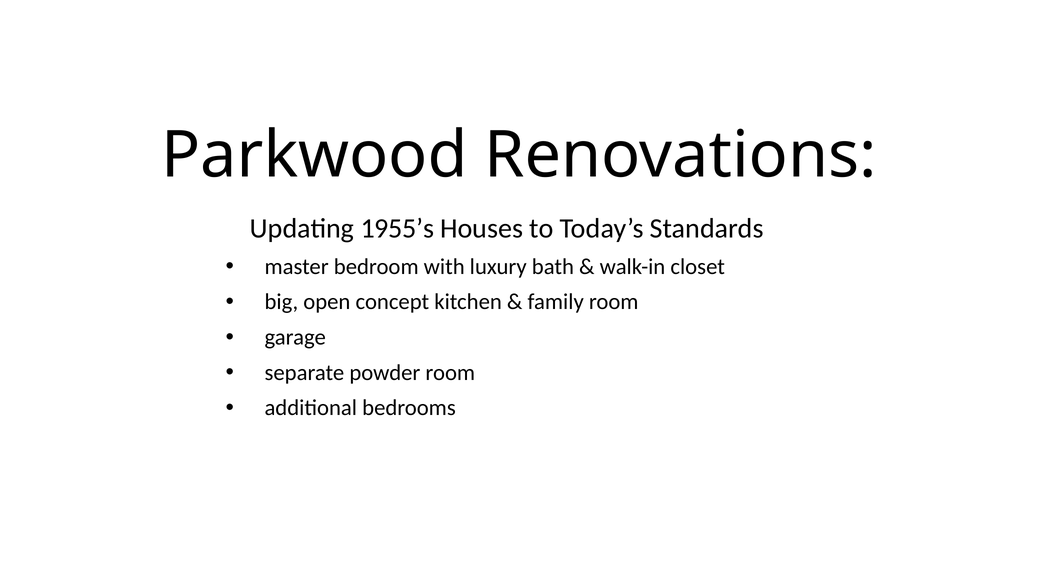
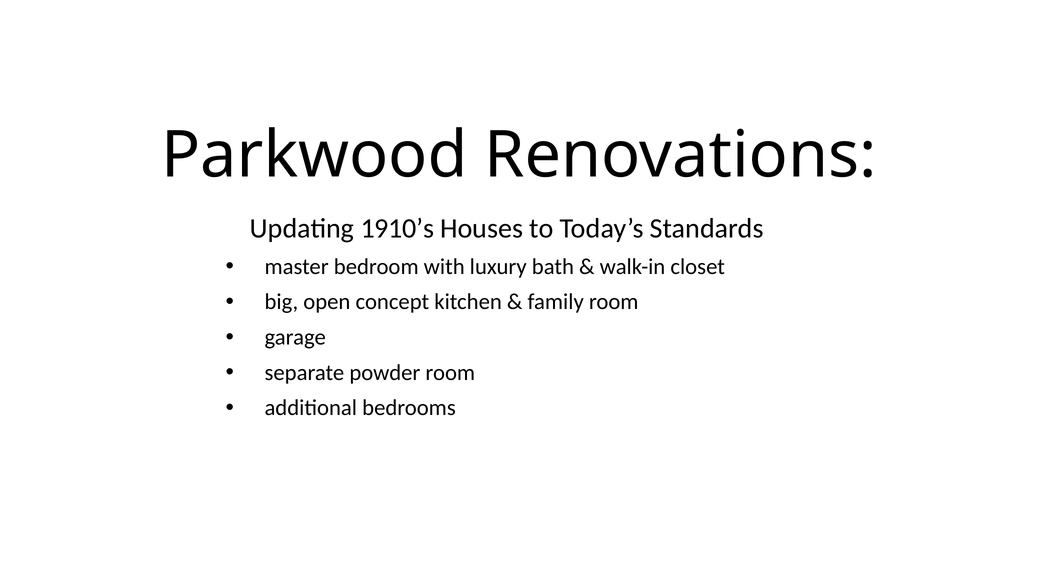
1955’s: 1955’s -> 1910’s (397, 228)
